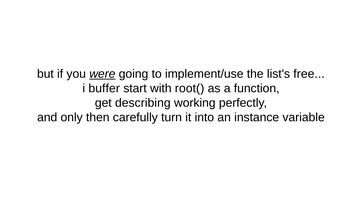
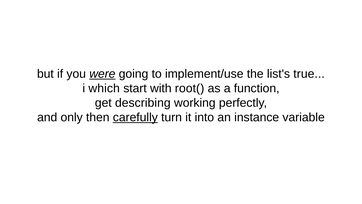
free: free -> true (309, 74)
buffer: buffer -> which (104, 88)
carefully underline: none -> present (135, 117)
